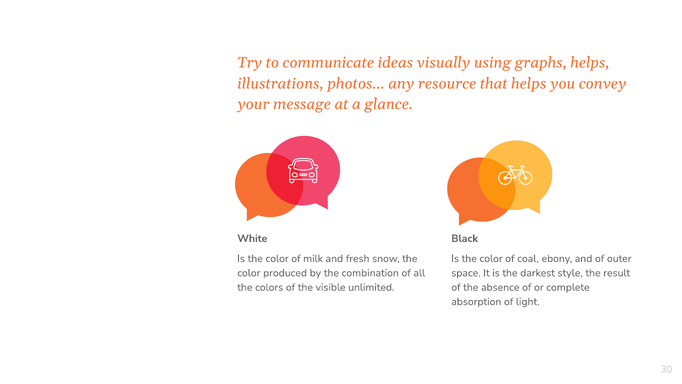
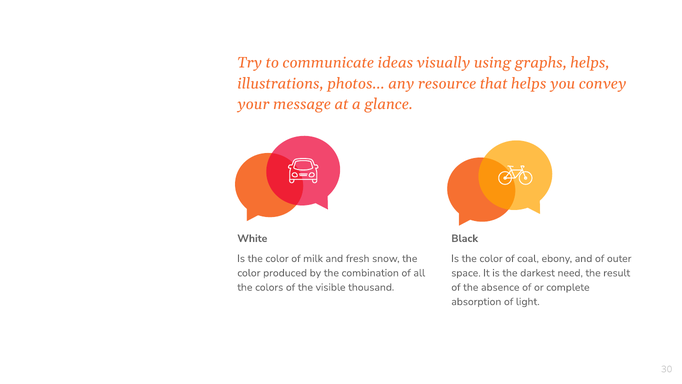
style: style -> need (570, 273)
unlimited: unlimited -> thousand (371, 287)
